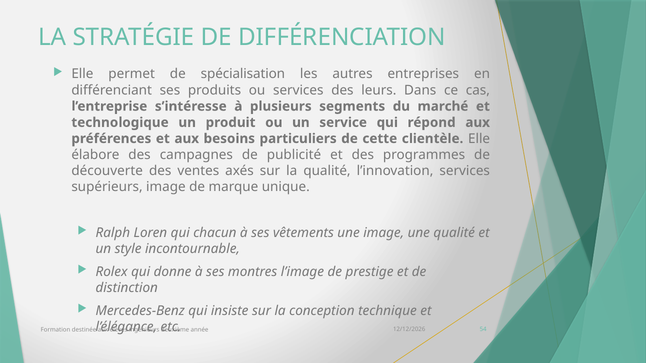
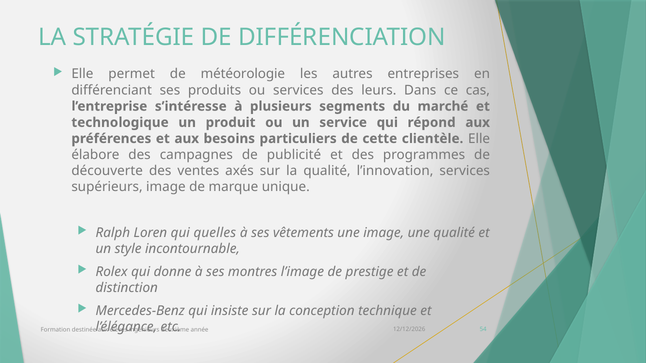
spécialisation: spécialisation -> météorologie (243, 74)
chacun: chacun -> quelles (215, 233)
